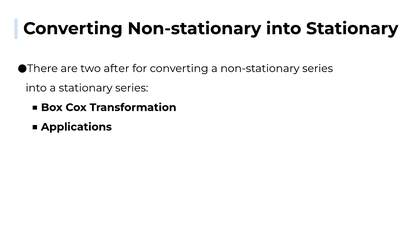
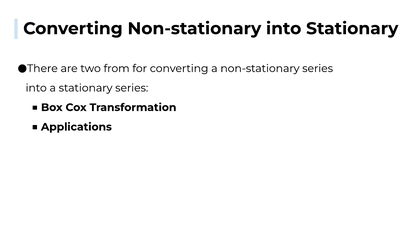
after: after -> from (117, 68)
